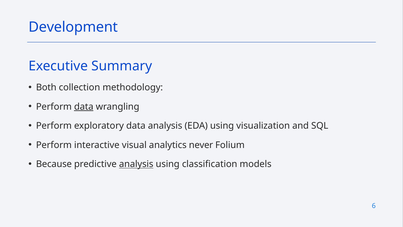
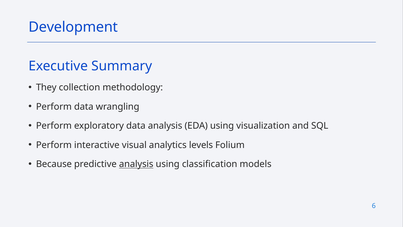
Both: Both -> They (46, 87)
data underline: present -> none (84, 107)
never: never -> levels (201, 145)
